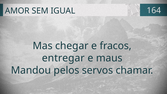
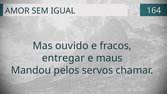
chegar: chegar -> ouvido (72, 46)
